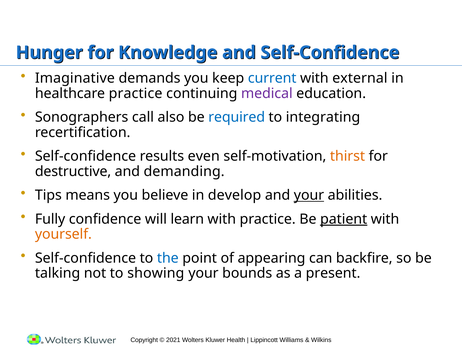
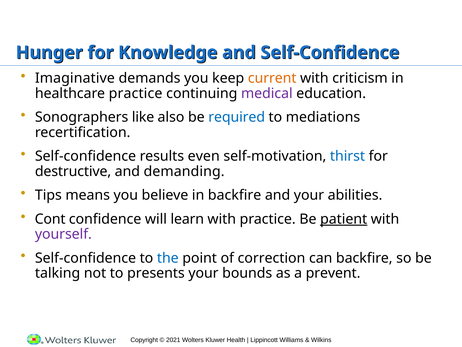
current colour: blue -> orange (272, 78)
external: external -> criticism (360, 78)
call: call -> like (143, 117)
integrating: integrating -> mediations (323, 117)
thirst colour: orange -> blue (348, 156)
in develop: develop -> backfire (235, 195)
your underline: present -> none (309, 195)
Fully: Fully -> Cont (50, 219)
yourself colour: orange -> purple (63, 234)
appearing: appearing -> correction (271, 258)
showing: showing -> presents (156, 273)
present: present -> prevent (333, 273)
